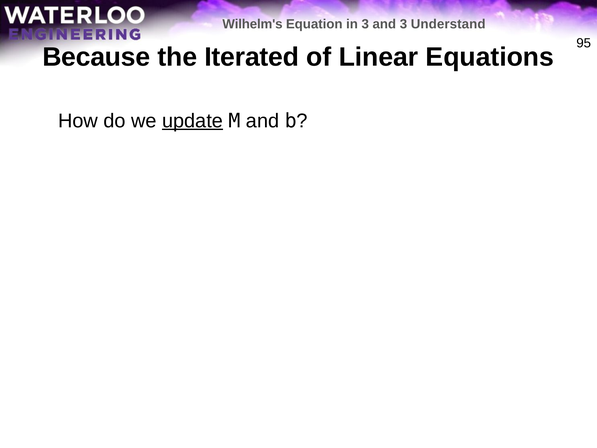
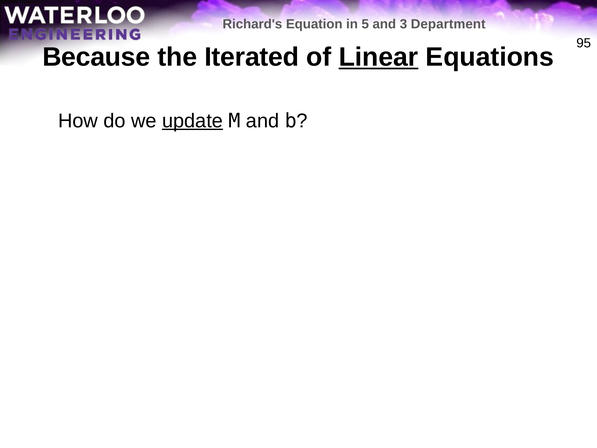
Wilhelm's: Wilhelm's -> Richard's (252, 24)
in 3: 3 -> 5 (365, 24)
Understand: Understand -> Department (448, 24)
Linear underline: none -> present (379, 57)
